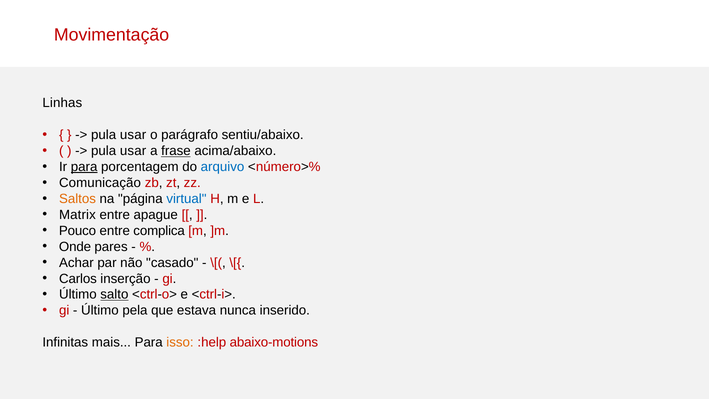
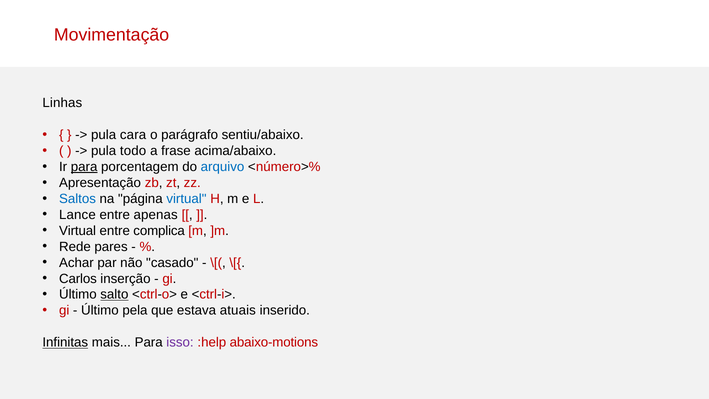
usar: usar -> cara (133, 135)
usar: usar -> todo (133, 151)
frase underline: present -> none (176, 151)
Comunicação: Comunicação -> Apresentação (100, 183)
Saltos colour: orange -> blue (77, 199)
Matrix: Matrix -> Lance (77, 215)
apague: apague -> apenas (156, 215)
Pouco: Pouco -> Virtual (78, 231)
Onde: Onde -> Rede (75, 247)
nunca: nunca -> atuais (238, 310)
Infinitas underline: none -> present (65, 342)
isso colour: orange -> purple (180, 342)
